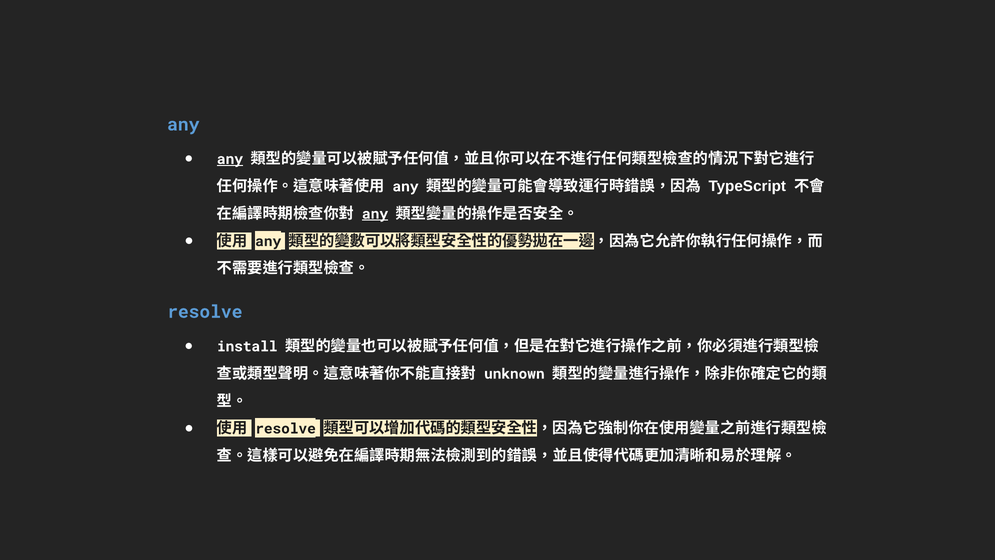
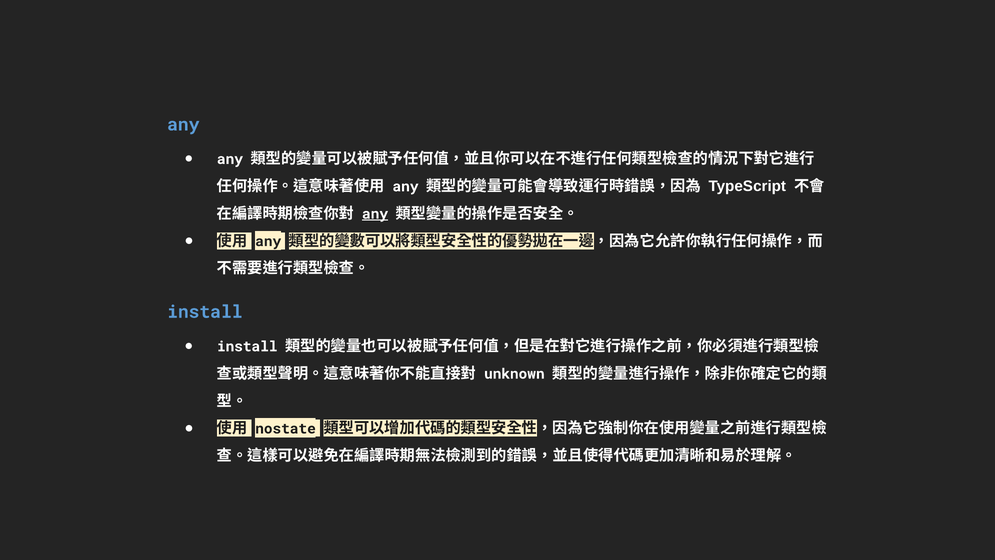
any underline: present -> none (230, 159)
resolve: resolve -> install (205, 312)
resolve: resolve -> nostate (286, 428)
